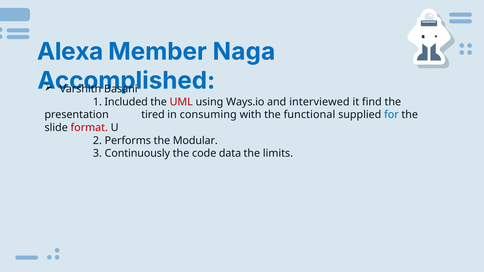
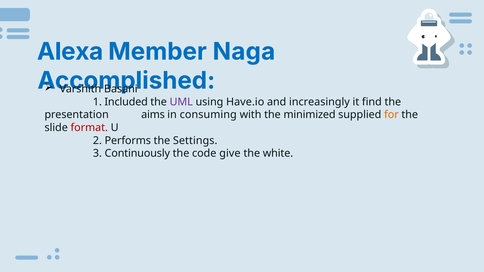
UML colour: red -> purple (181, 102)
Ways.io: Ways.io -> Have.io (245, 102)
interviewed: interviewed -> increasingly (319, 102)
tired: tired -> aims (153, 115)
functional: functional -> minimized (310, 115)
for colour: blue -> orange (391, 115)
Modular: Modular -> Settings (195, 141)
data: data -> give (230, 154)
limits: limits -> white (278, 154)
